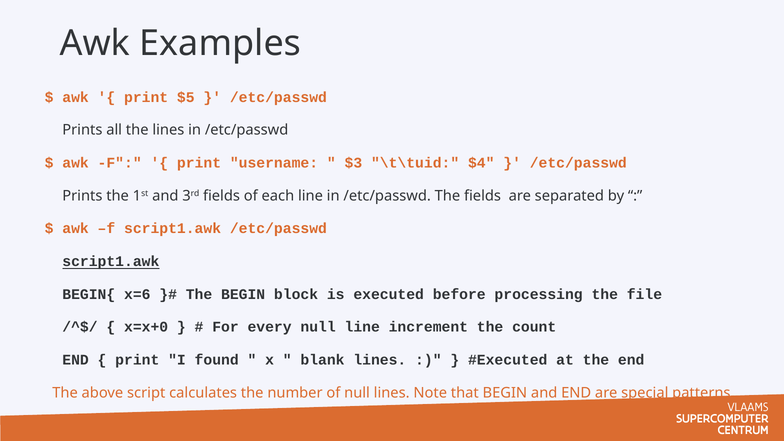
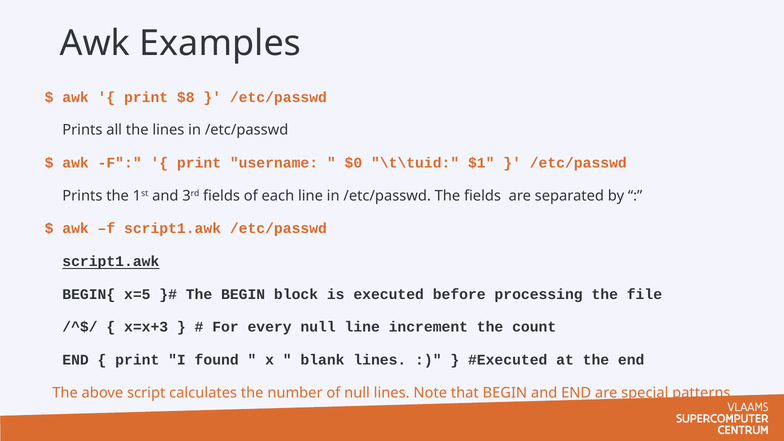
$5: $5 -> $8 (186, 97)
$3: $3 -> $0 (353, 163)
$4: $4 -> $1 (481, 163)
x=6: x=6 -> x=5 (137, 294)
x=x+0: x=x+0 -> x=x+3 (146, 327)
